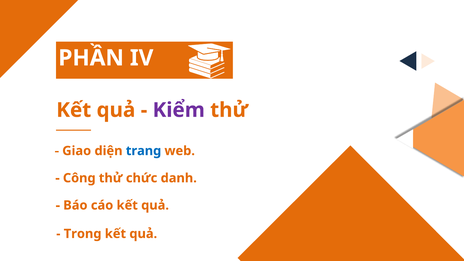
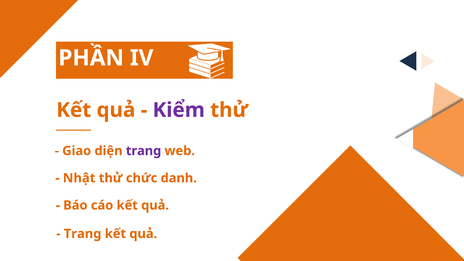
trang colour: blue -> purple (144, 151)
Công: Công -> Nhật (79, 178)
Trong: Trong -> Trang (83, 234)
